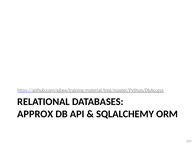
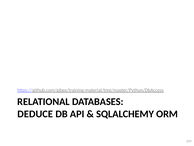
APPROX: APPROX -> DEDUCE (35, 114)
